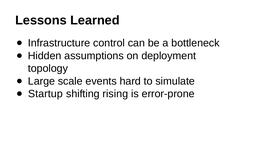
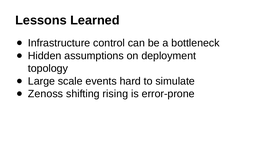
Startup: Startup -> Zenoss (46, 94)
